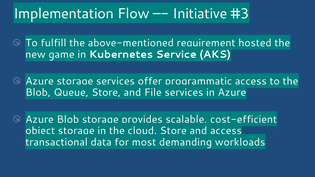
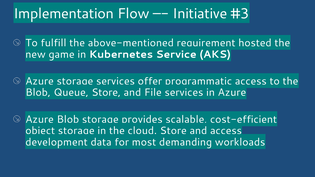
transactional: transactional -> development (57, 142)
